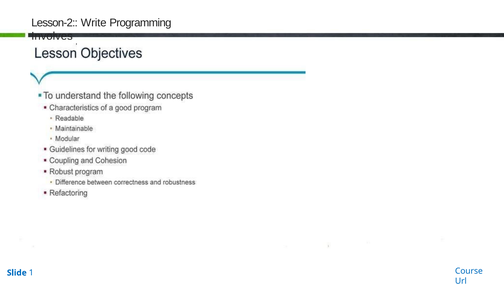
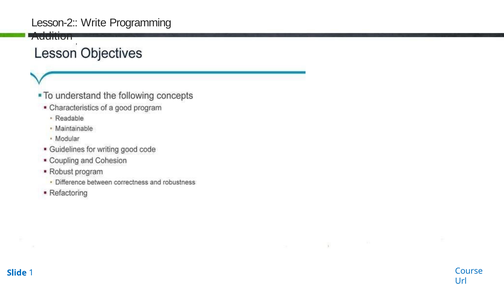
Involves: Involves -> Addition (52, 36)
